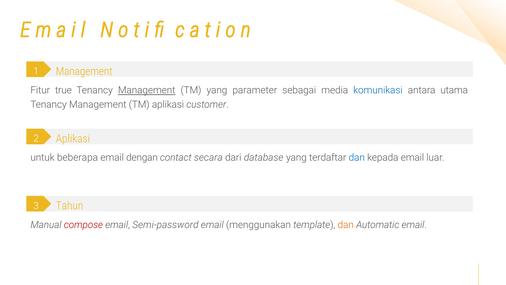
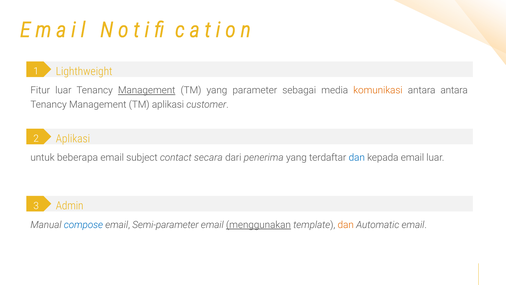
Management: Management -> Lighthweight (84, 71)
Fitur true: true -> luar (63, 90)
komunikasi colour: blue -> orange (378, 90)
antara utama: utama -> antara (454, 90)
dengan: dengan -> subject (142, 157)
database: database -> penerima (264, 157)
Tahun: Tahun -> Admin (70, 206)
compose colour: red -> blue (83, 225)
Semi-password: Semi-password -> Semi-parameter (166, 225)
menggunakan underline: none -> present (258, 225)
